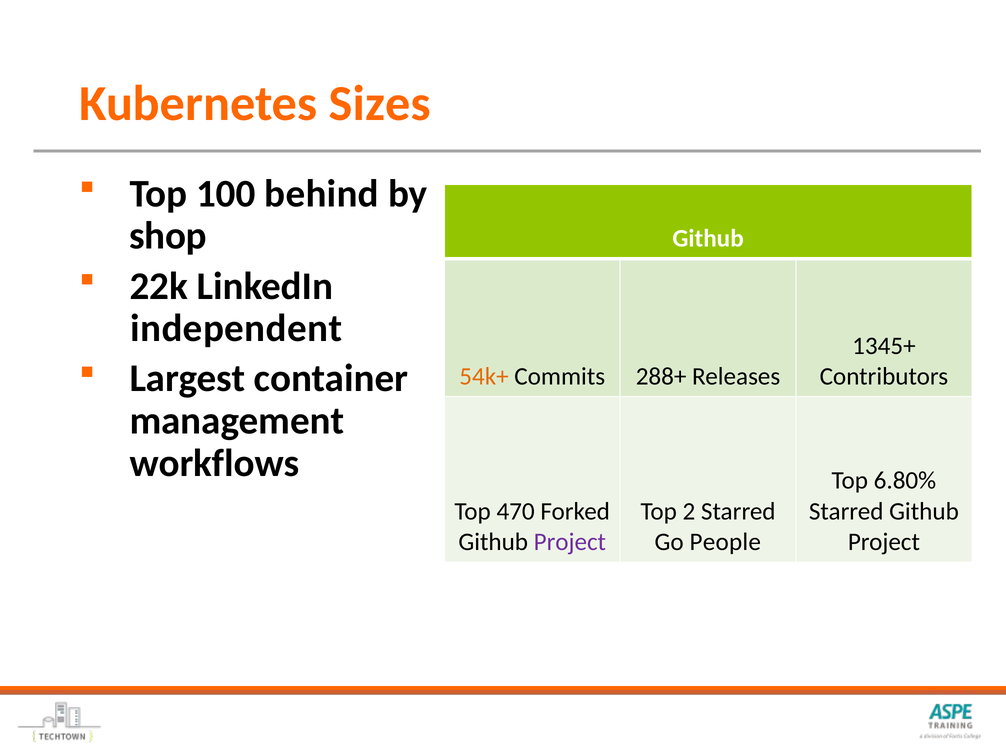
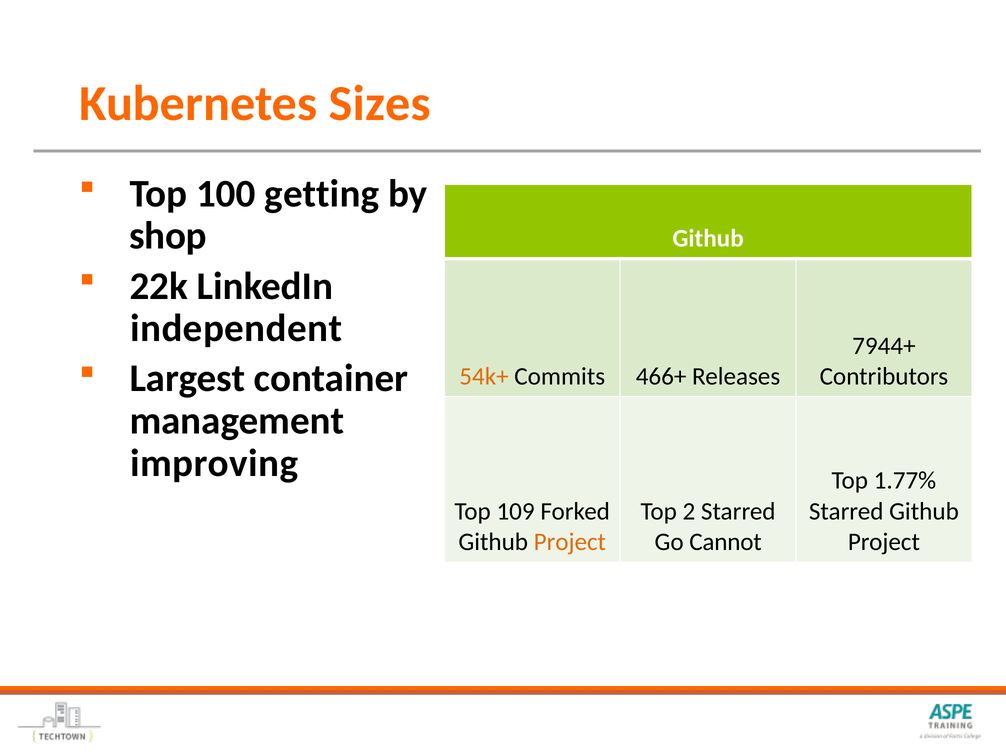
behind: behind -> getting (322, 194)
1345+: 1345+ -> 7944+ (884, 346)
288+: 288+ -> 466+ (661, 376)
workflows: workflows -> improving (214, 463)
6.80%: 6.80% -> 1.77% (905, 480)
470: 470 -> 109 (516, 511)
Project colour: purple -> orange (570, 542)
People: People -> Cannot (726, 542)
